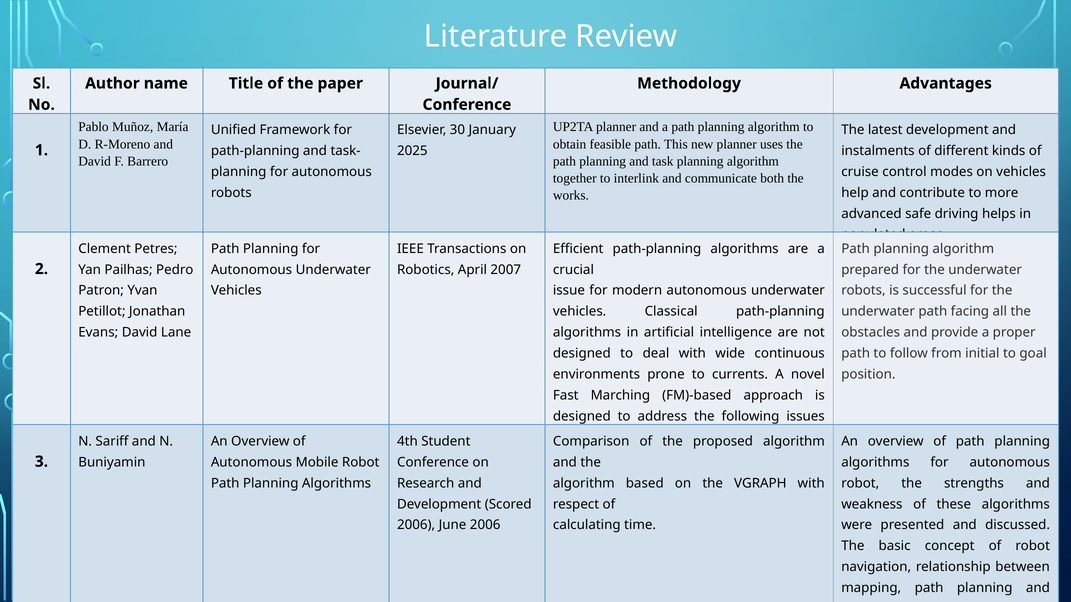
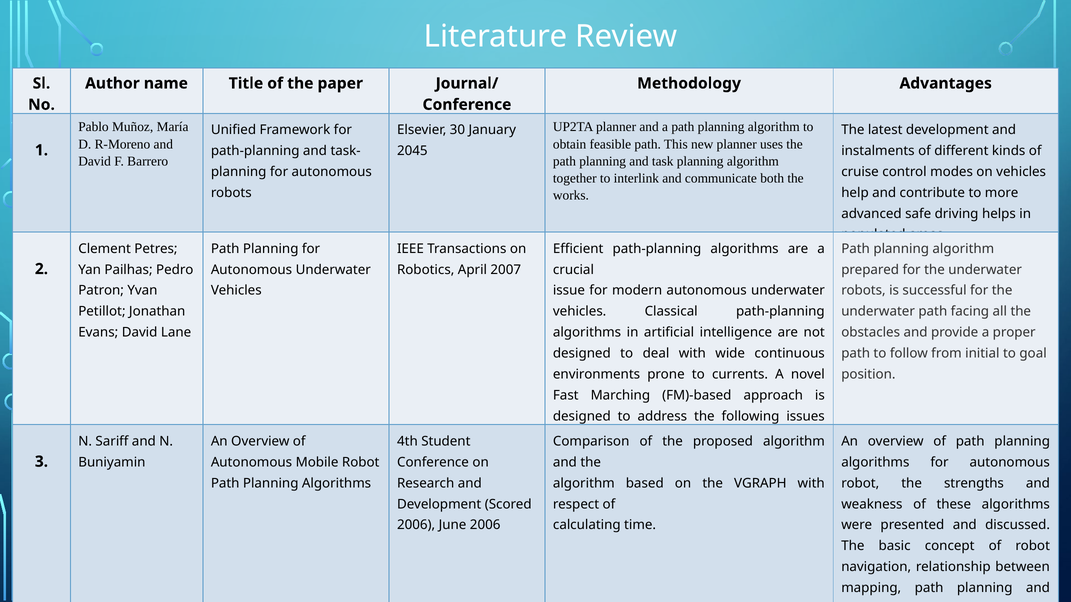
2025: 2025 -> 2045 (412, 151)
